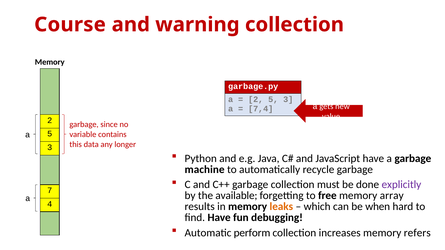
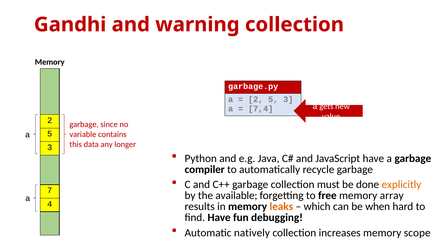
Course: Course -> Gandhi (70, 25)
machine: machine -> compiler (205, 170)
explicitly colour: purple -> orange (401, 185)
perform: perform -> natively (252, 233)
refers: refers -> scope (417, 233)
